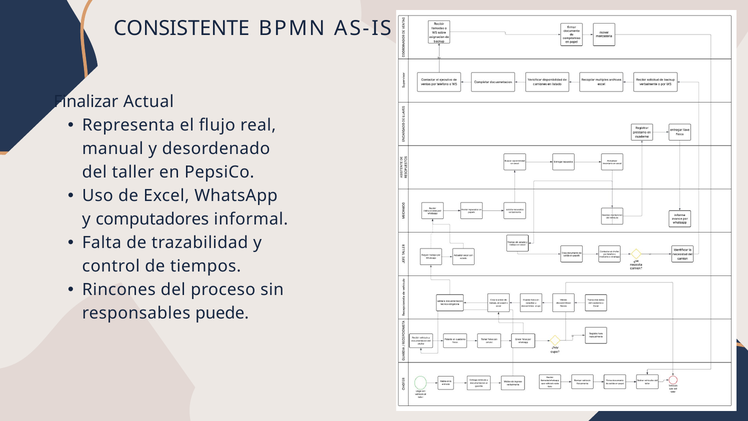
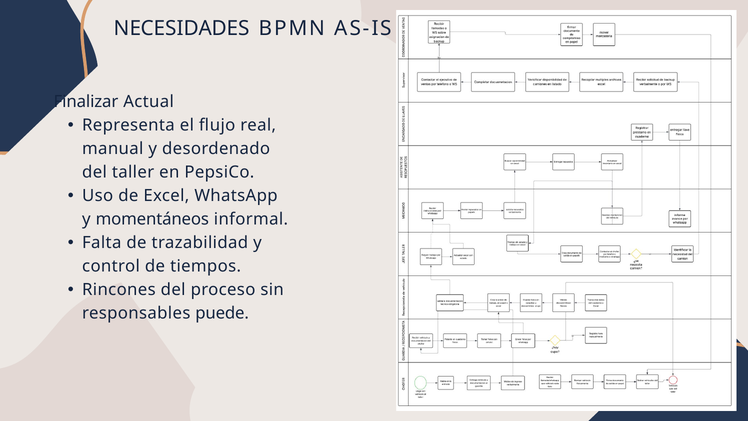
CONSISTENTE: CONSISTENTE -> NECESIDADES (182, 28)
computadores: computadores -> momentáneos (152, 219)
